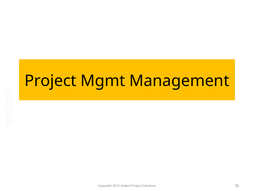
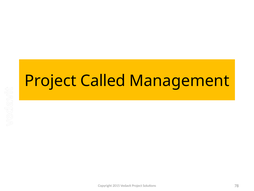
Mgmt: Mgmt -> Called (103, 81)
